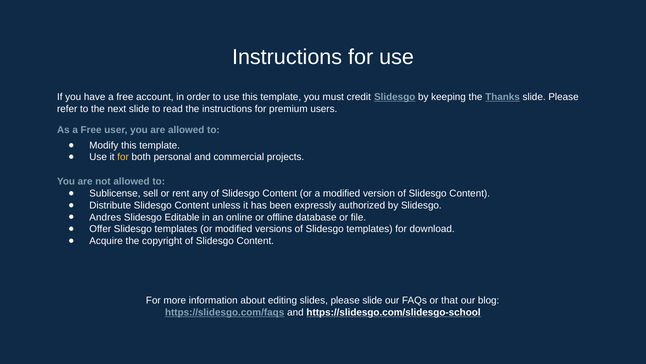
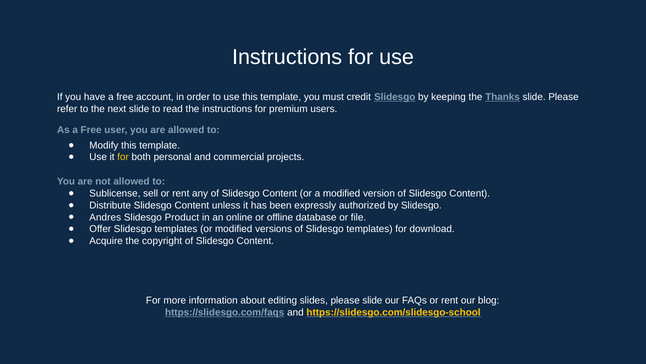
Editable: Editable -> Product (182, 217)
FAQs or that: that -> rent (450, 300)
https://slidesgo.com/slidesgo-school colour: white -> yellow (394, 312)
